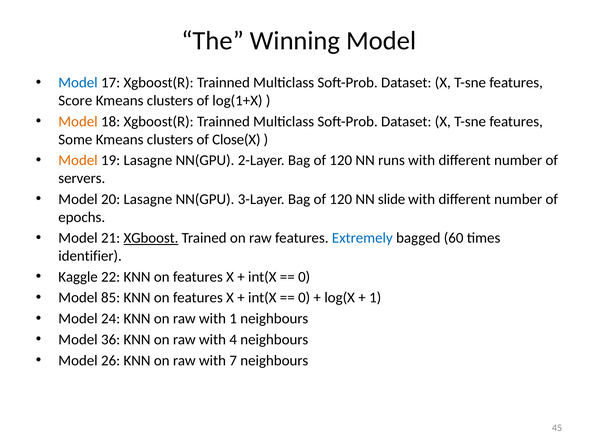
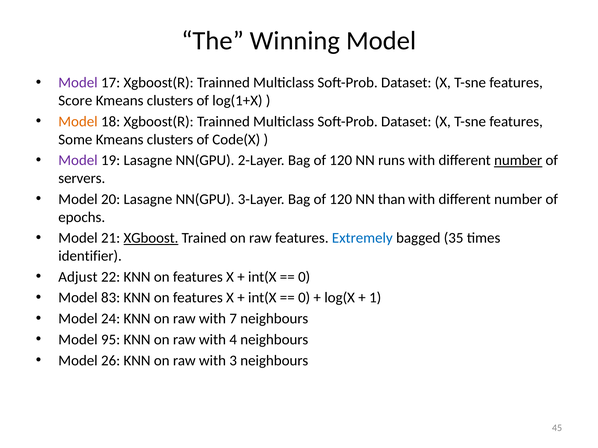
Model colour: blue -> purple (78, 83)
Close(X: Close(X -> Code(X (236, 140)
Model colour: orange -> purple (78, 161)
number underline: none -> present (518, 161)
slide: slide -> than (392, 199)
60: 60 -> 35 (454, 238)
Kaggle: Kaggle -> Adjust (78, 277)
85: 85 -> 83 (111, 298)
with 1: 1 -> 7 (233, 319)
36: 36 -> 95 (111, 340)
7: 7 -> 3 (233, 361)
